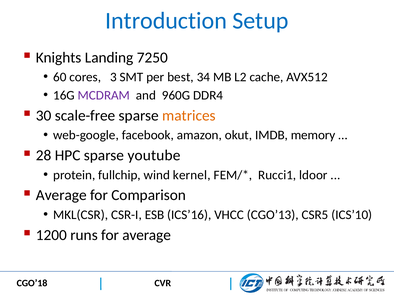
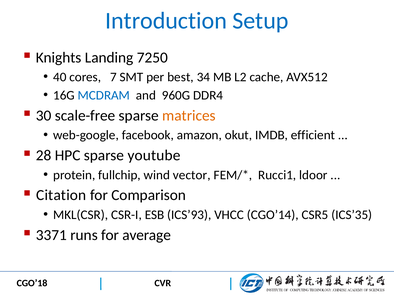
60: 60 -> 40 (60, 77)
3: 3 -> 7 (113, 77)
MCDRAM colour: purple -> blue (104, 96)
memory: memory -> efficient (313, 135)
kernel: kernel -> vector (192, 175)
Average: Average -> Citation (61, 196)
ICS’16: ICS’16 -> ICS’93 (189, 215)
CGO’13: CGO’13 -> CGO’14 (273, 215)
ICS’10: ICS’10 -> ICS’35 (352, 215)
1200: 1200 -> 3371 (51, 235)
